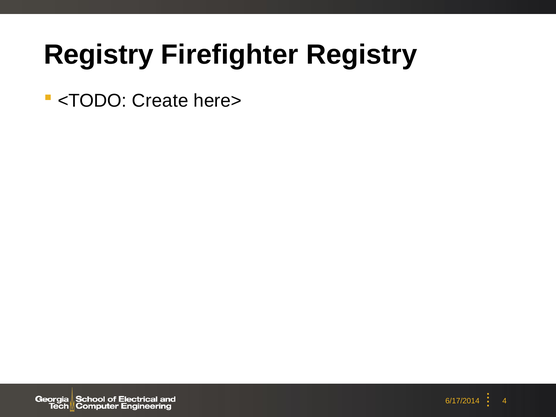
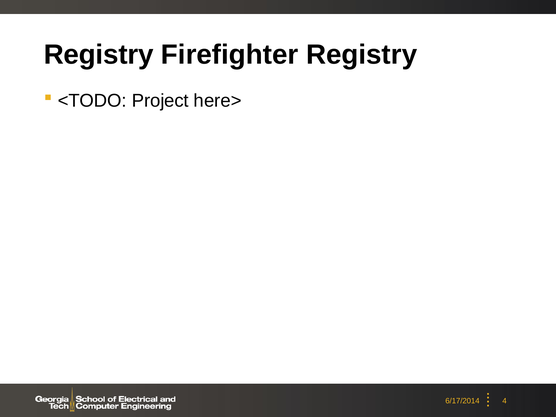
Create: Create -> Project (160, 101)
